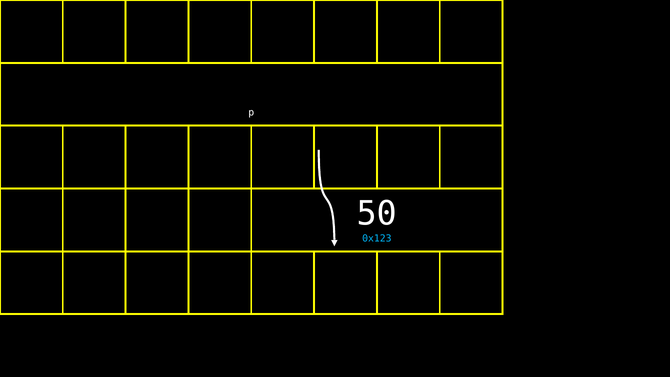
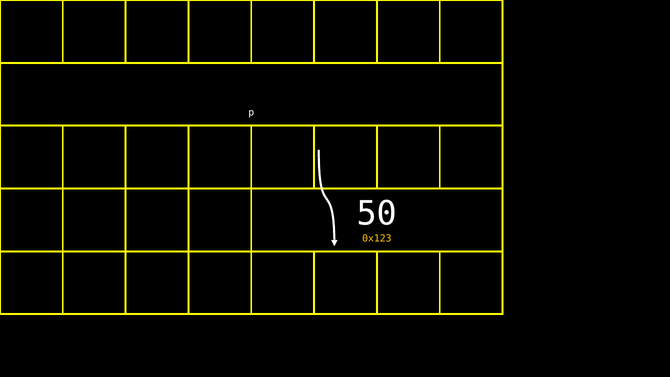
0x123 colour: light blue -> yellow (377, 238)
